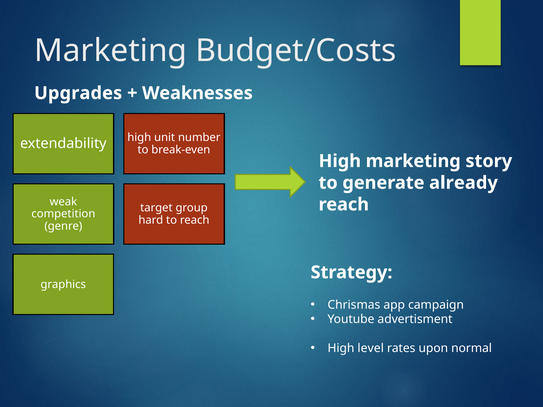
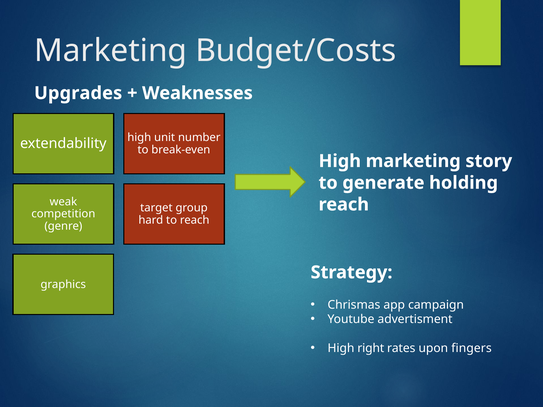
already: already -> holding (464, 183)
level: level -> right (371, 348)
normal: normal -> fingers (472, 348)
